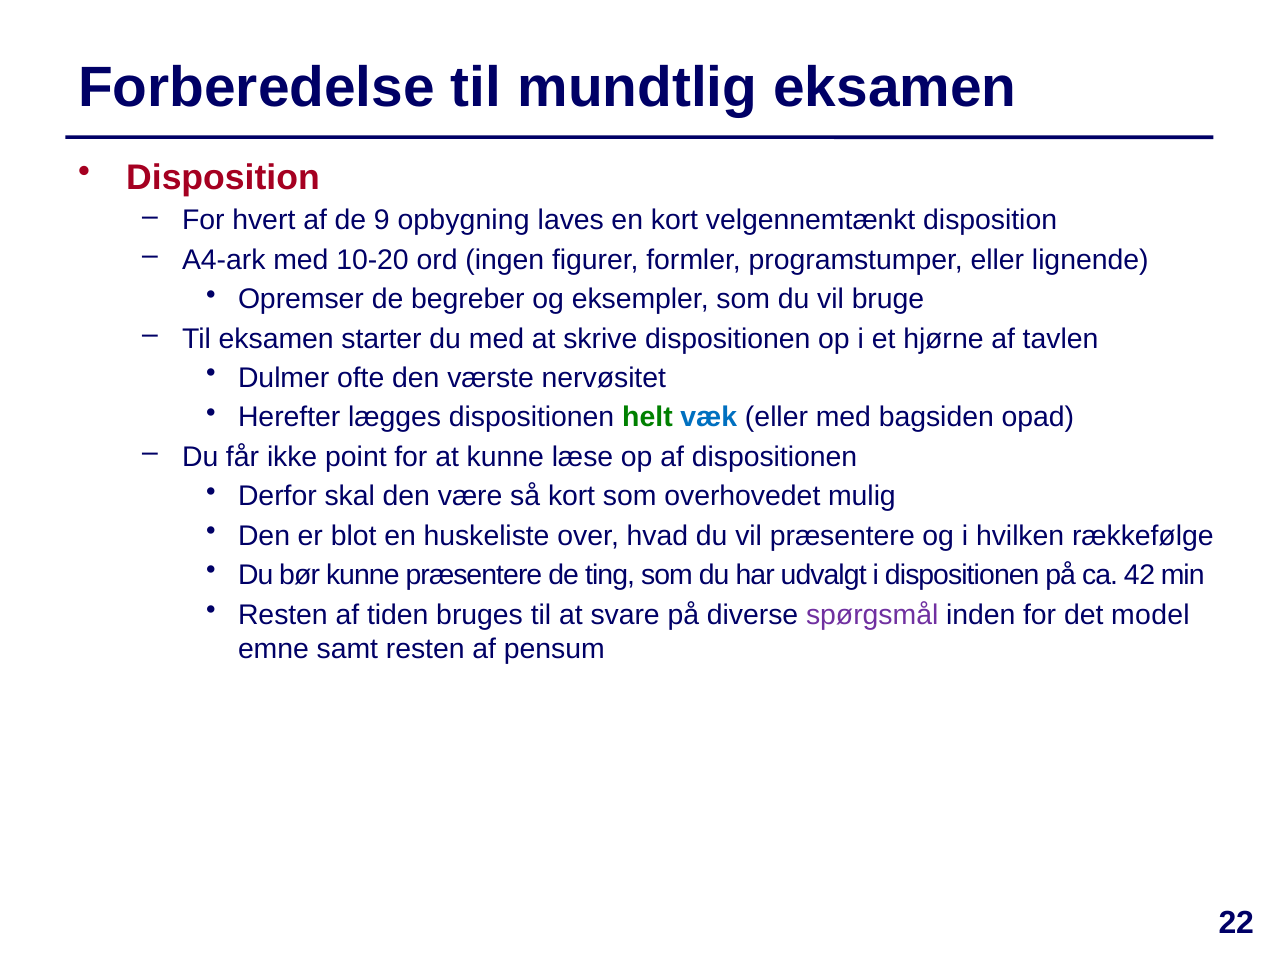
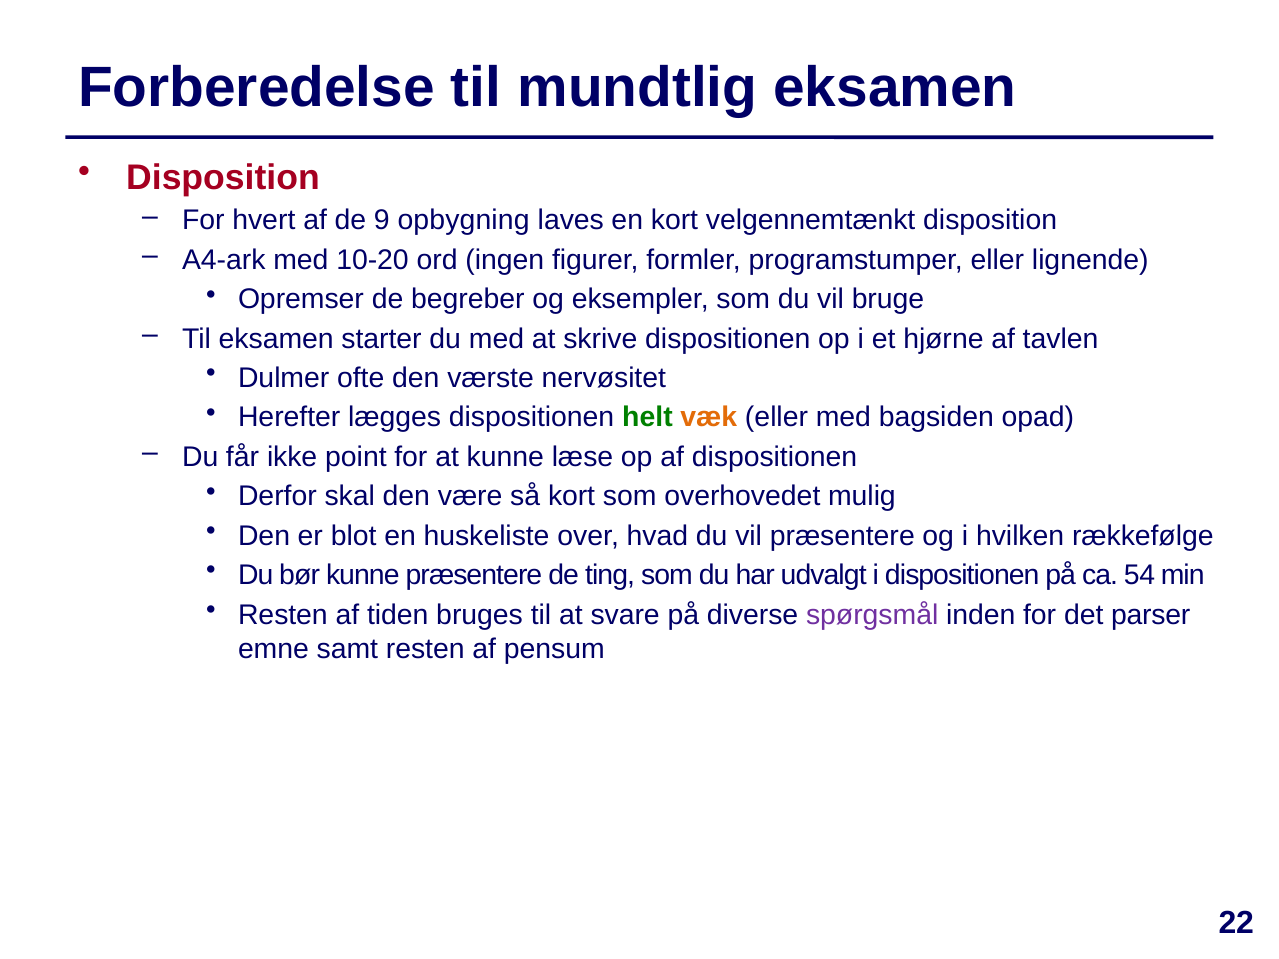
væk colour: blue -> orange (709, 418)
42: 42 -> 54 (1140, 575)
model: model -> parser (1151, 615)
